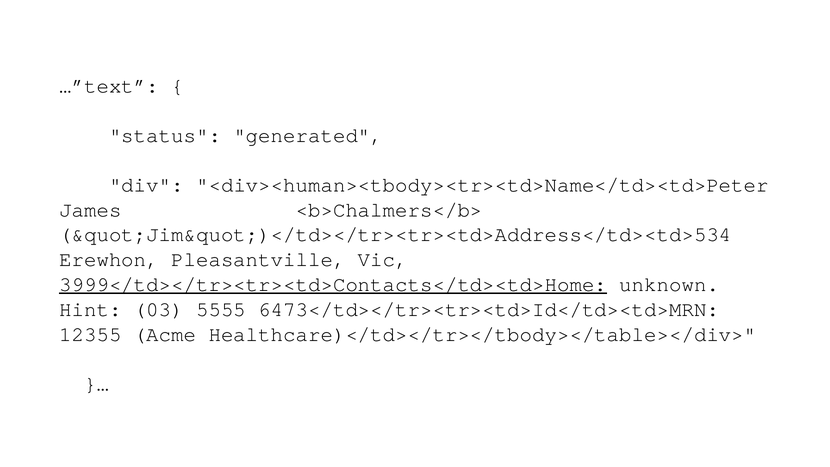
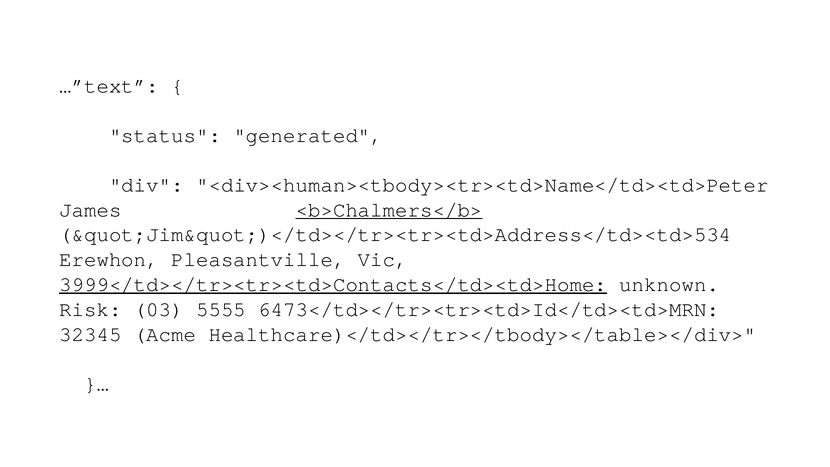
<b>Chalmers</b> underline: none -> present (389, 210)
Hint: Hint -> Risk (90, 309)
12355: 12355 -> 32345 (90, 334)
